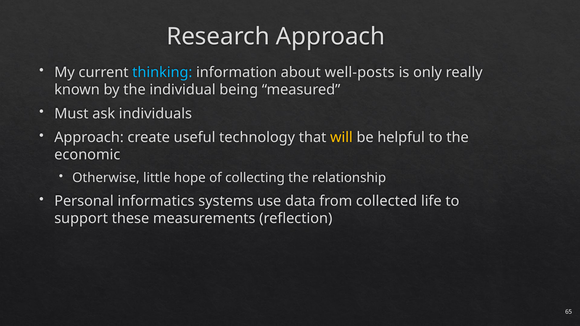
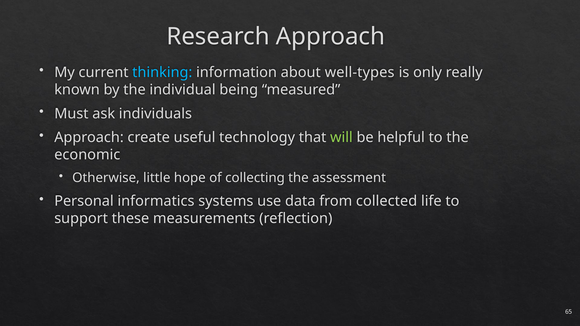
well-posts: well-posts -> well-types (360, 72)
will colour: yellow -> light green (341, 138)
relationship: relationship -> assessment (349, 178)
